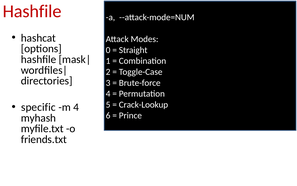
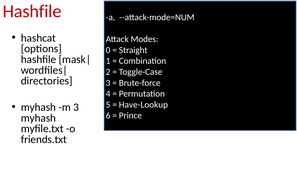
Crack-Lookup: Crack-Lookup -> Have-Lookup (143, 104)
specific: specific -> myhash (38, 107)
m 4: 4 -> 3 (76, 107)
